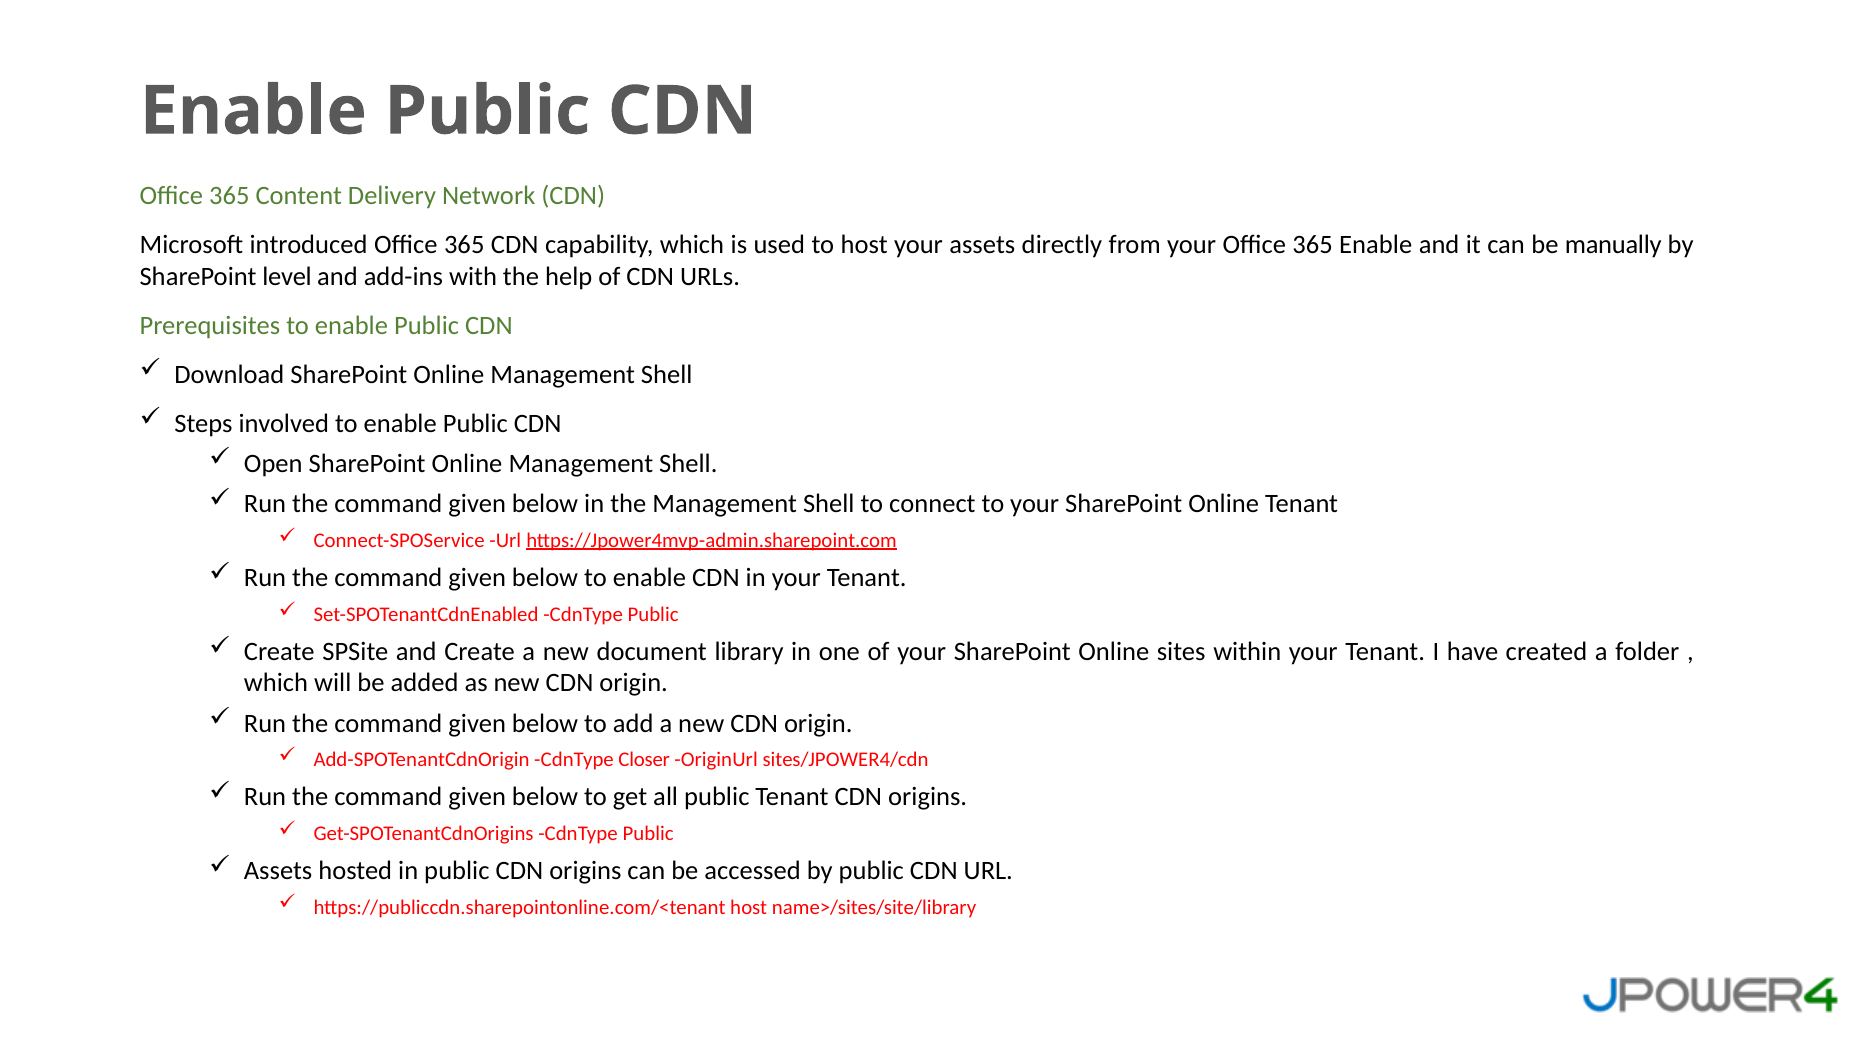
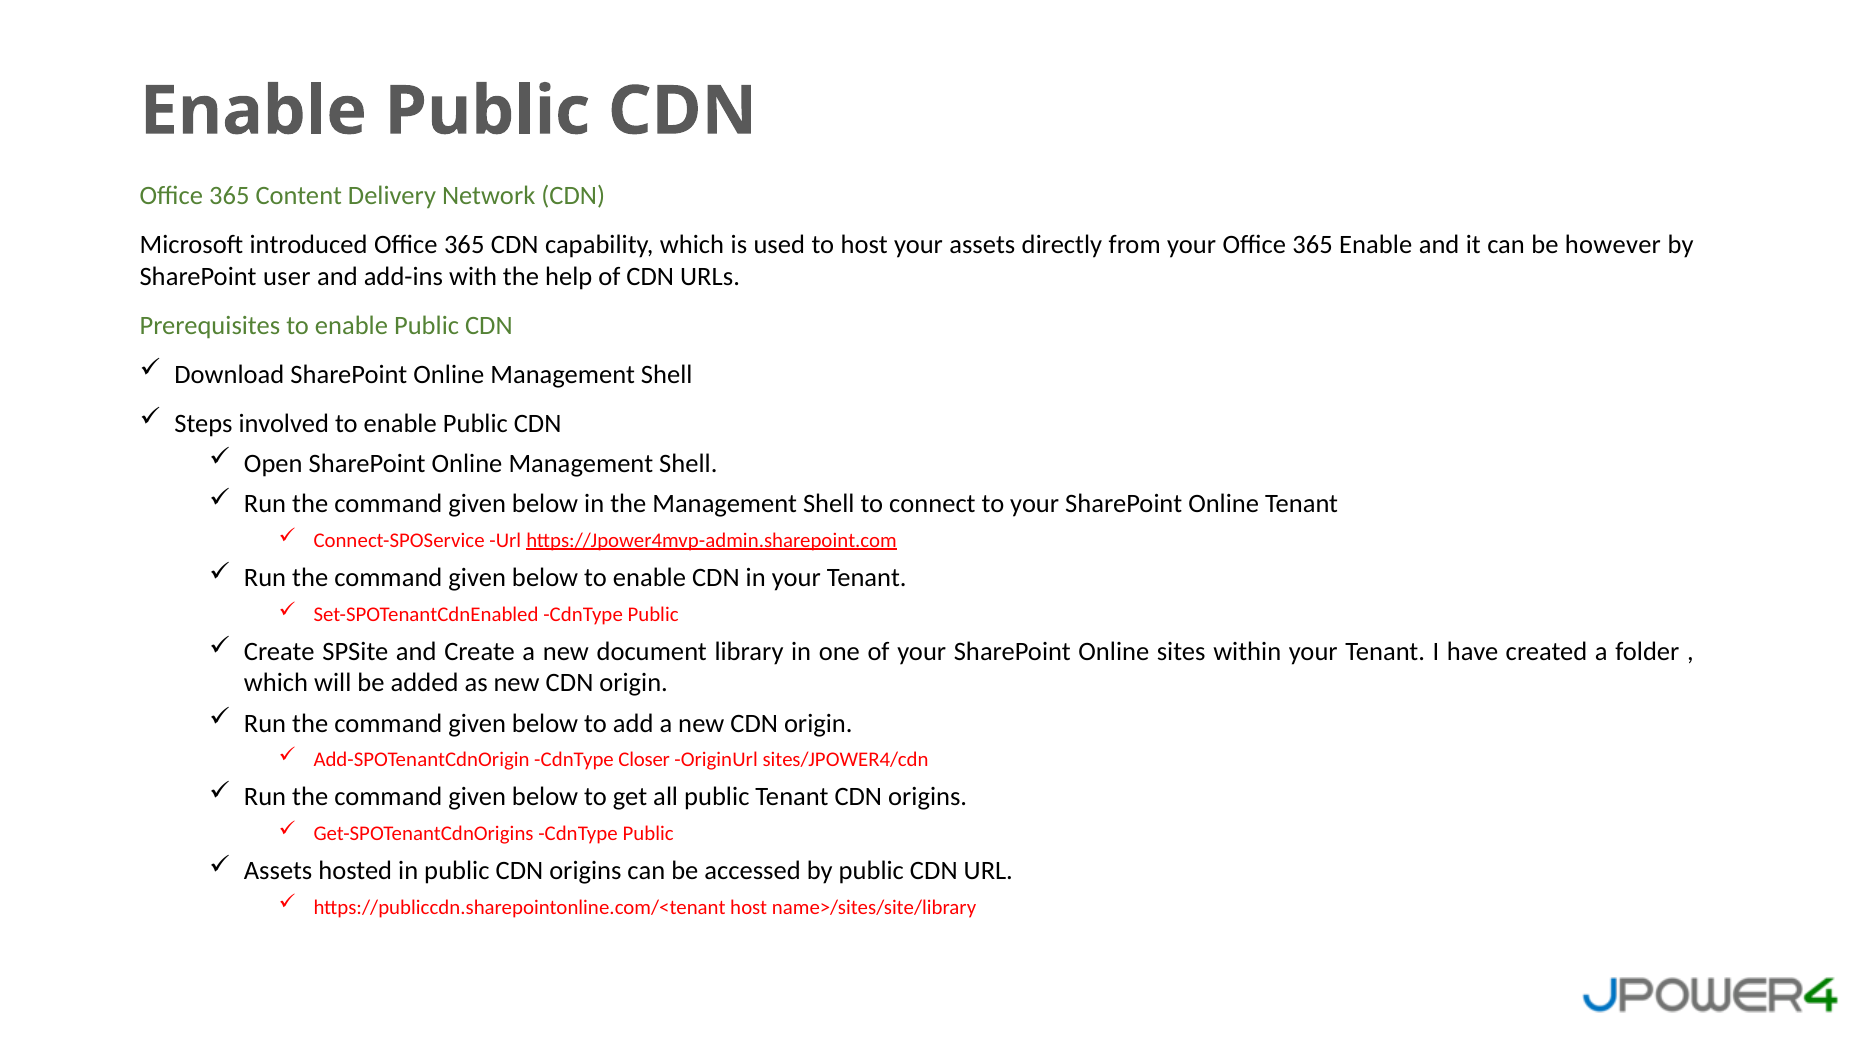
manually: manually -> however (1613, 245)
level: level -> user (287, 277)
